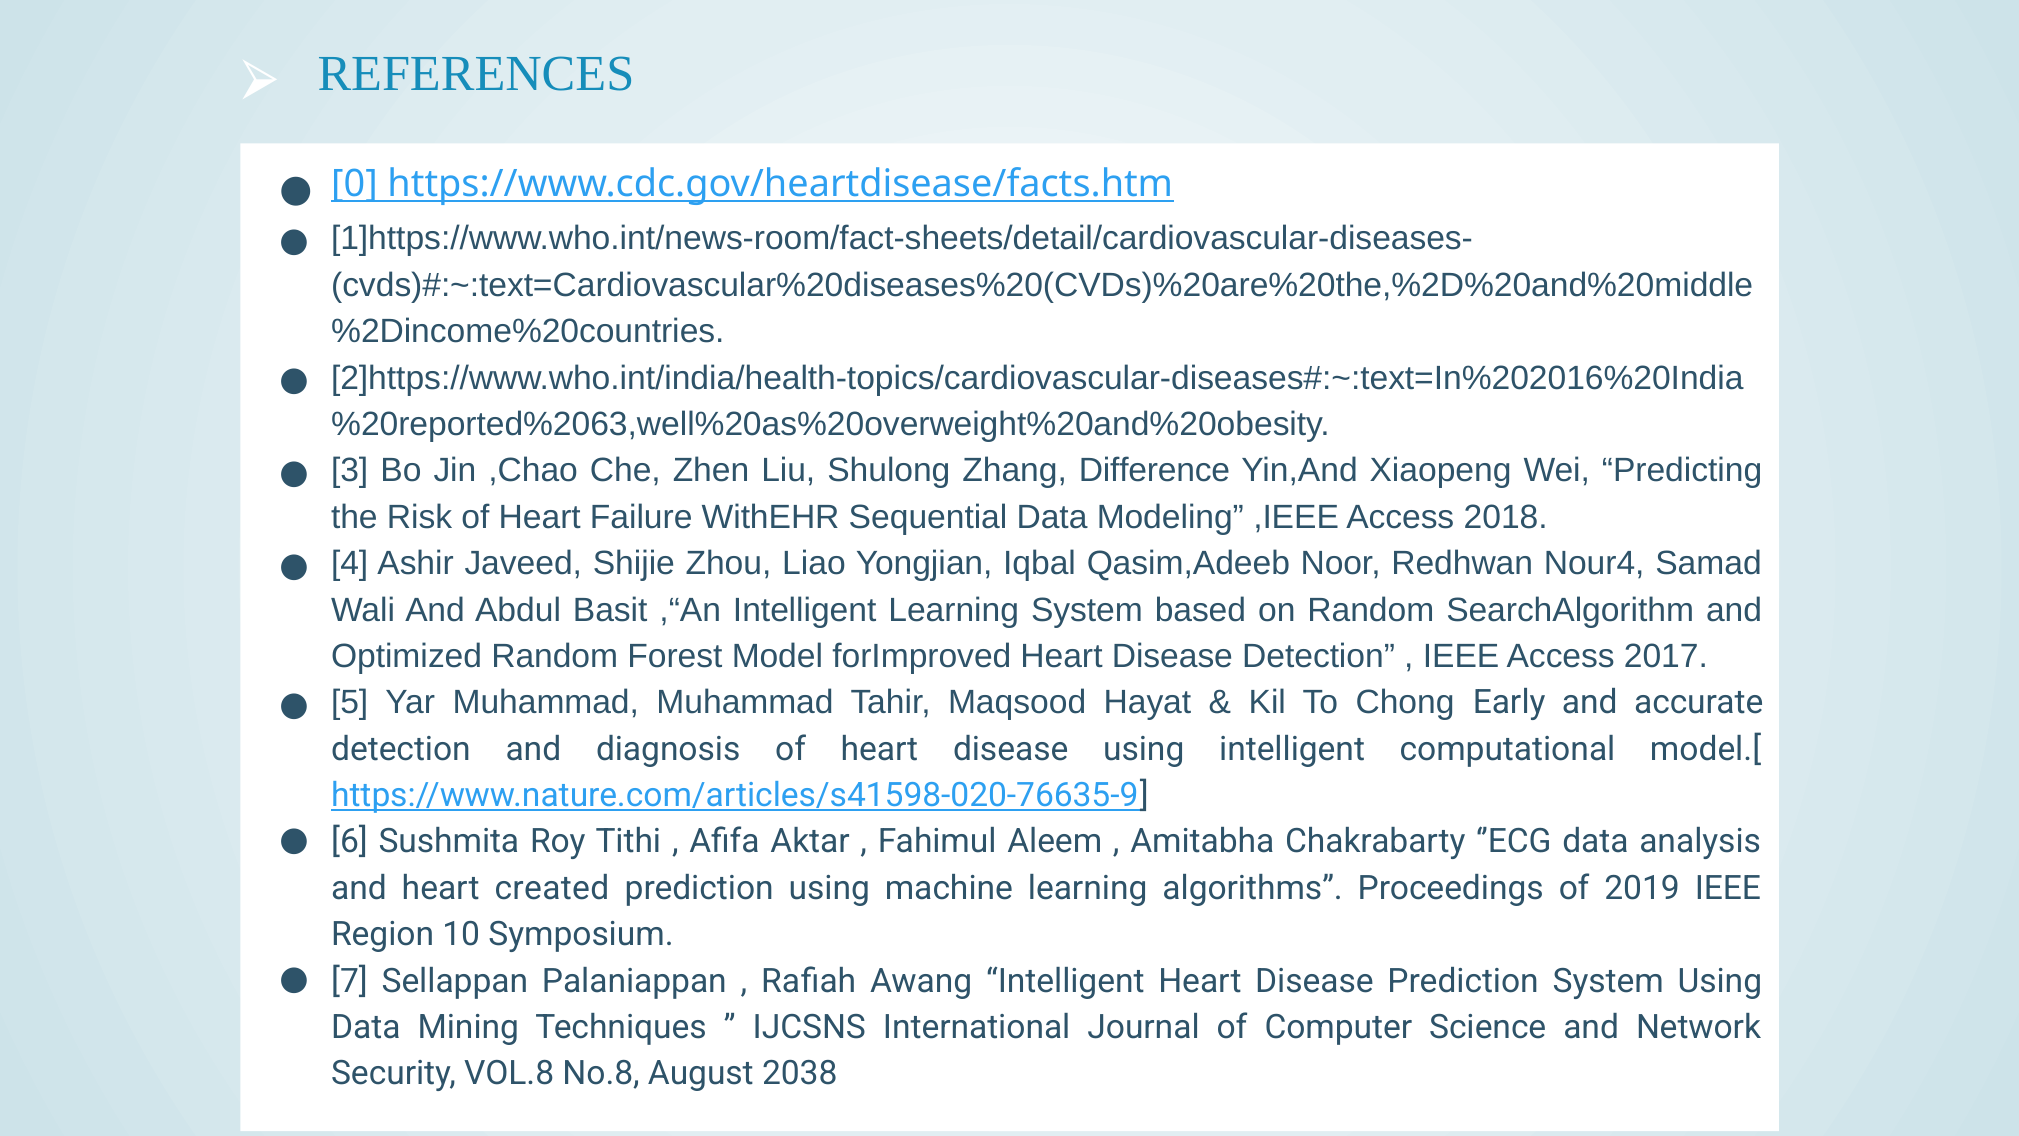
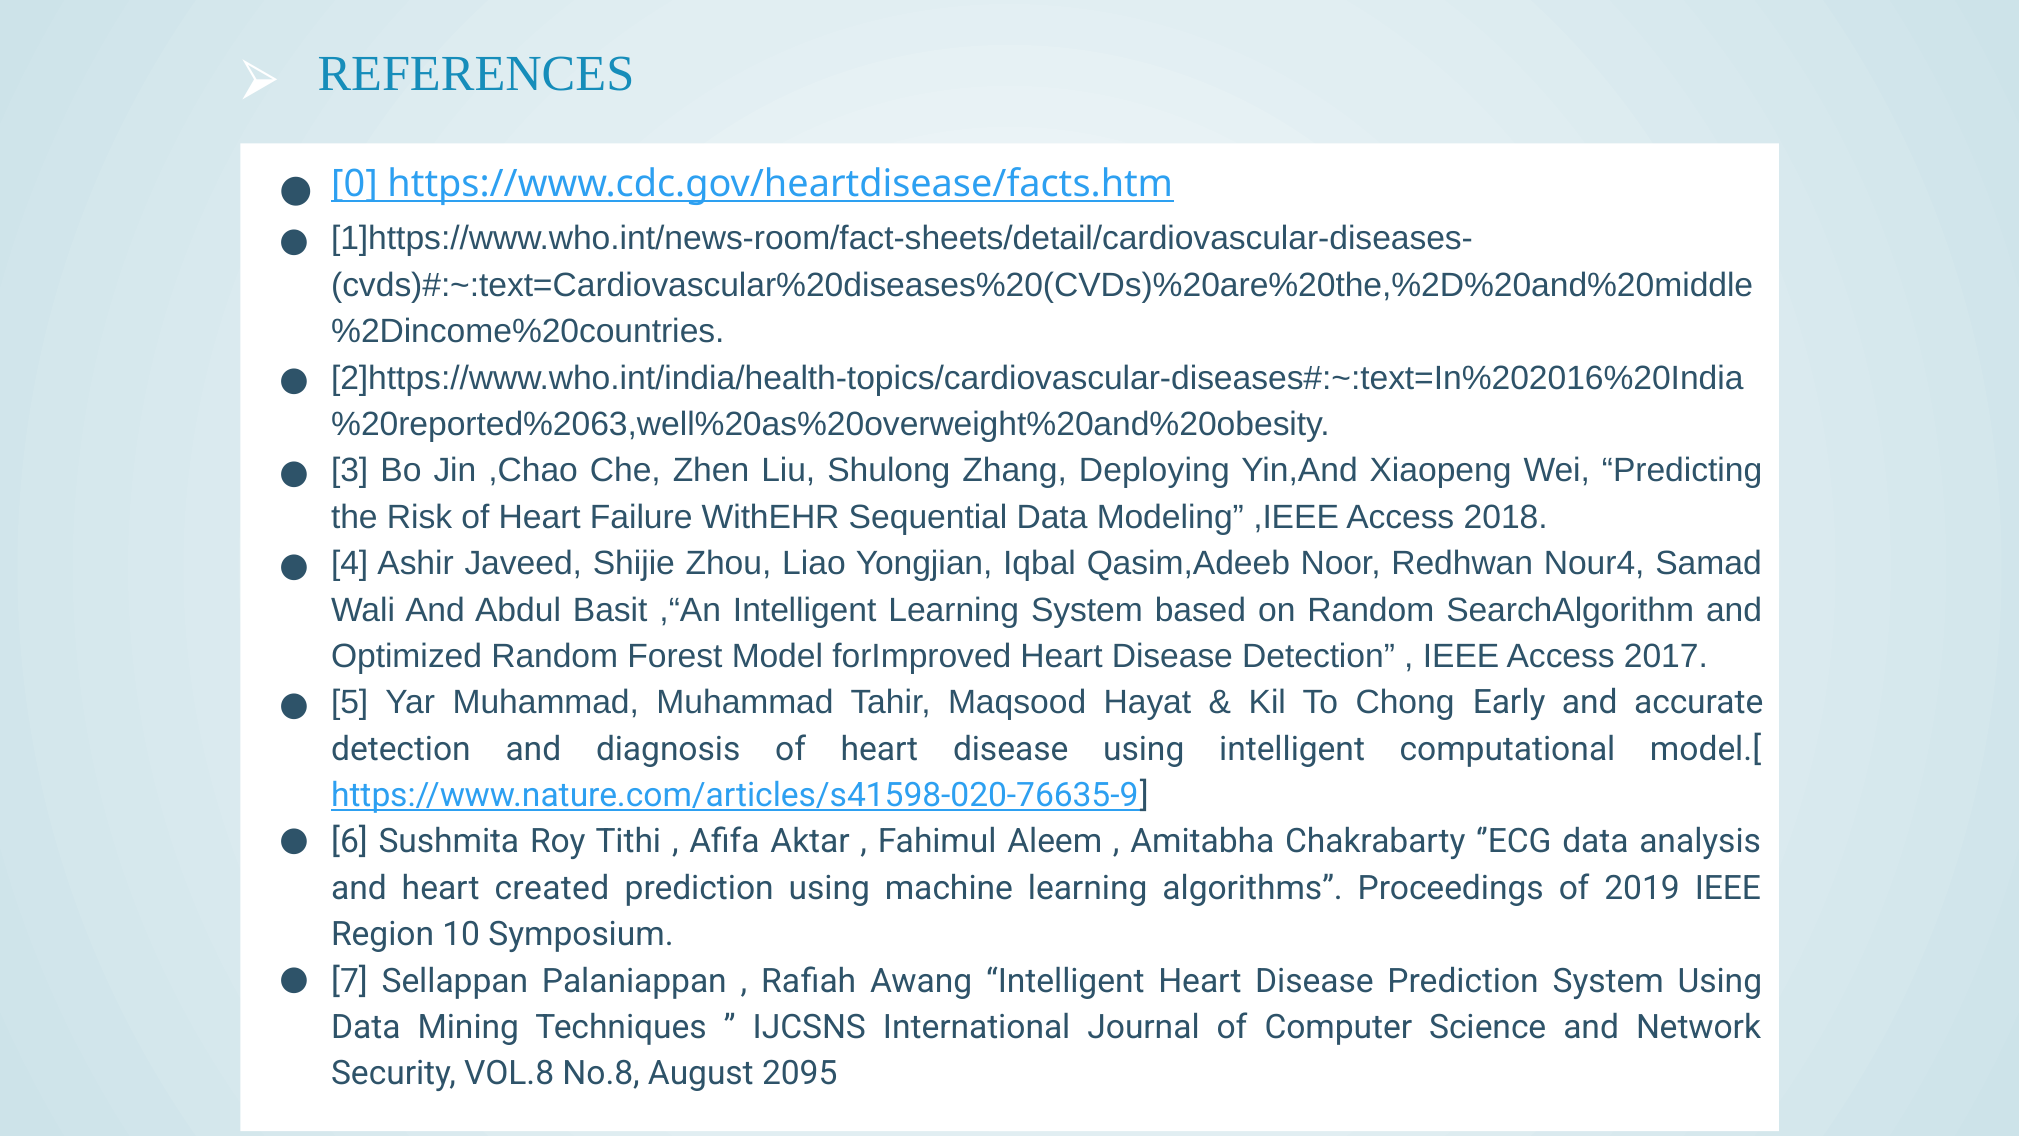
Difference: Difference -> Deploying (1154, 471)
2038: 2038 -> 2095 (800, 1074)
